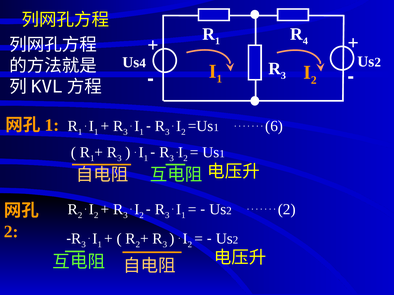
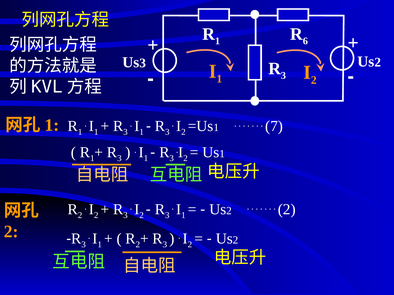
4: 4 -> 6 (305, 41)
4: 4 -> 3 (143, 63)
6: 6 -> 7 (274, 126)
